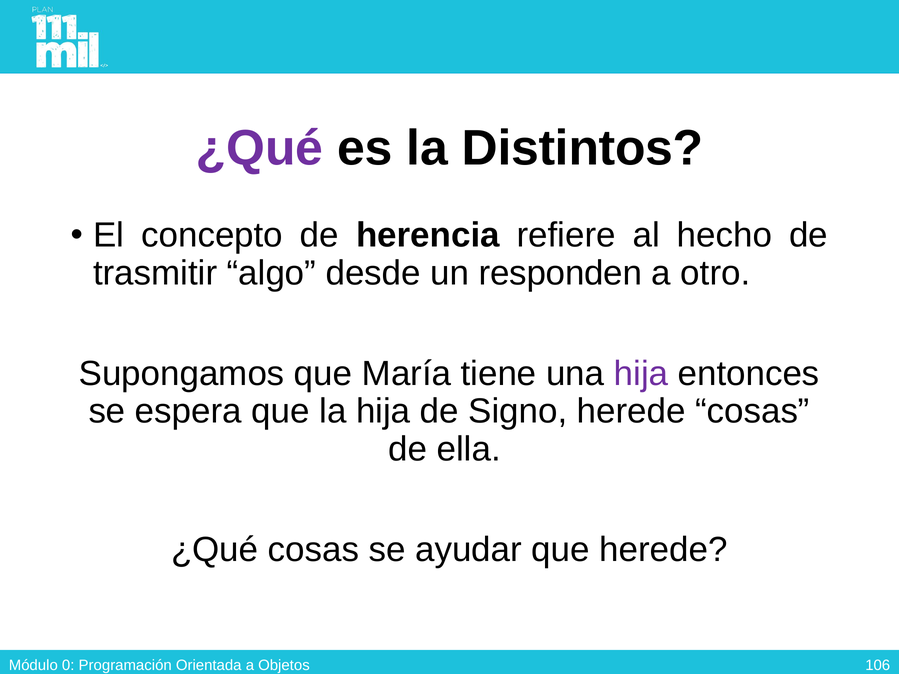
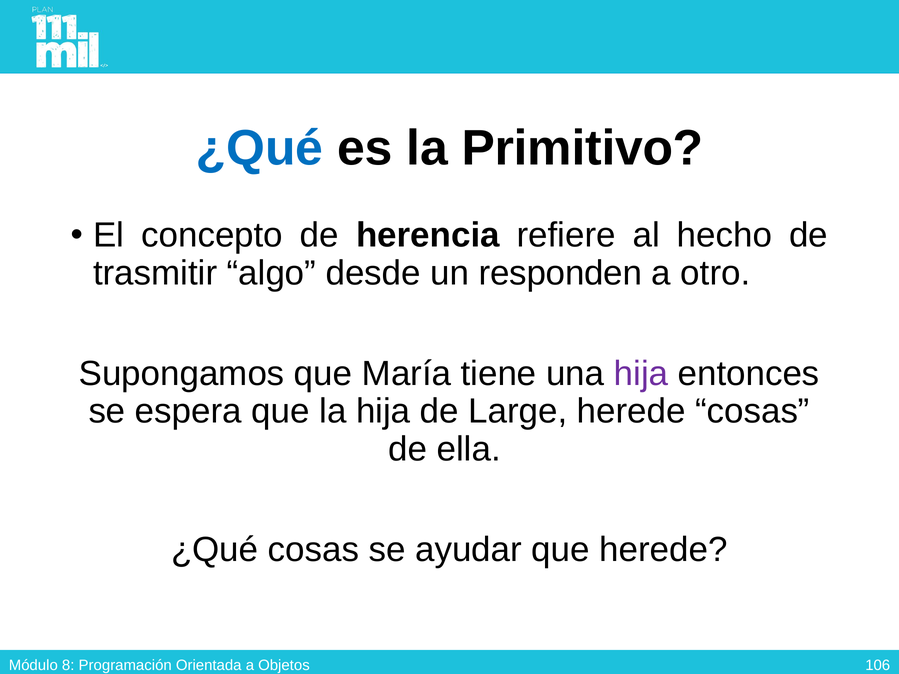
¿Qué colour: purple -> blue (260, 148)
Distintos: Distintos -> Primitivo (582, 148)
Signo: Signo -> Large (518, 412)
0: 0 -> 8 (68, 665)
